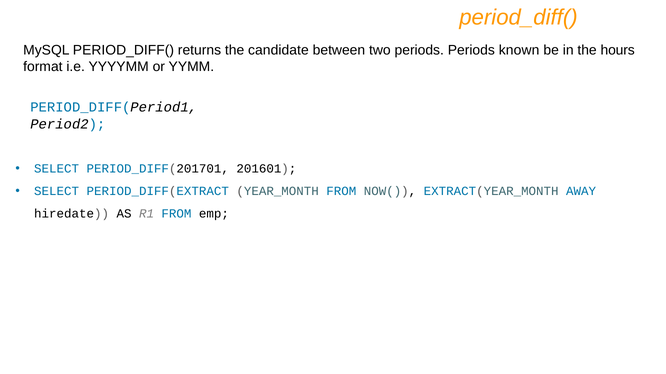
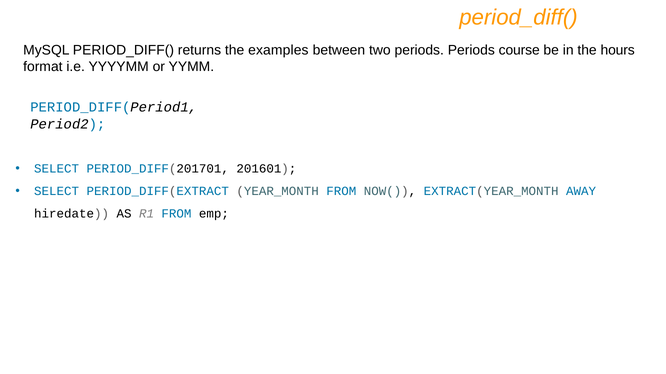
candidate: candidate -> examples (278, 50)
known: known -> course (519, 50)
